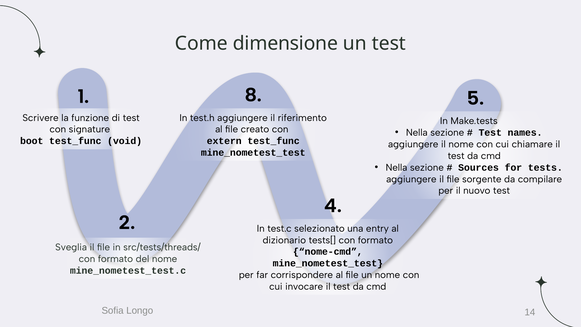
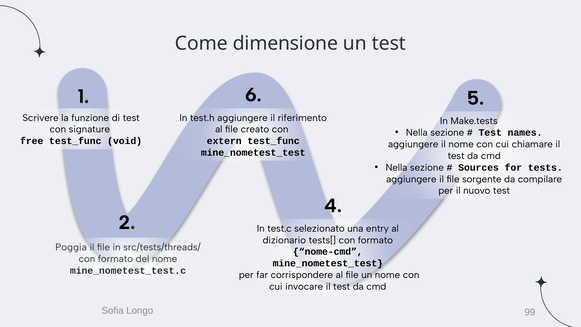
8: 8 -> 6 (253, 95)
boot: boot -> free (32, 141)
Sveglia: Sveglia -> Poggia (71, 247)
14: 14 -> 99 (530, 312)
